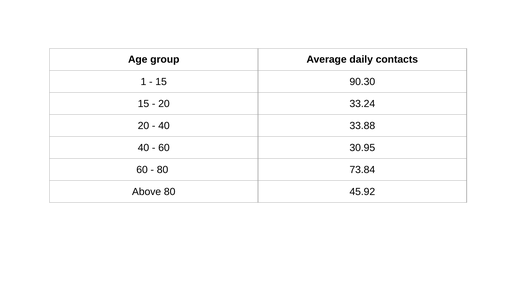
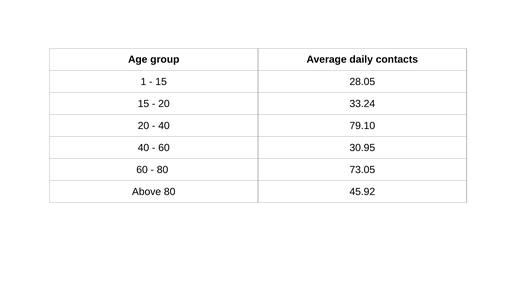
90.30: 90.30 -> 28.05 (362, 82)
33.88: 33.88 -> 79.10 (362, 126)
73.84: 73.84 -> 73.05 (362, 170)
